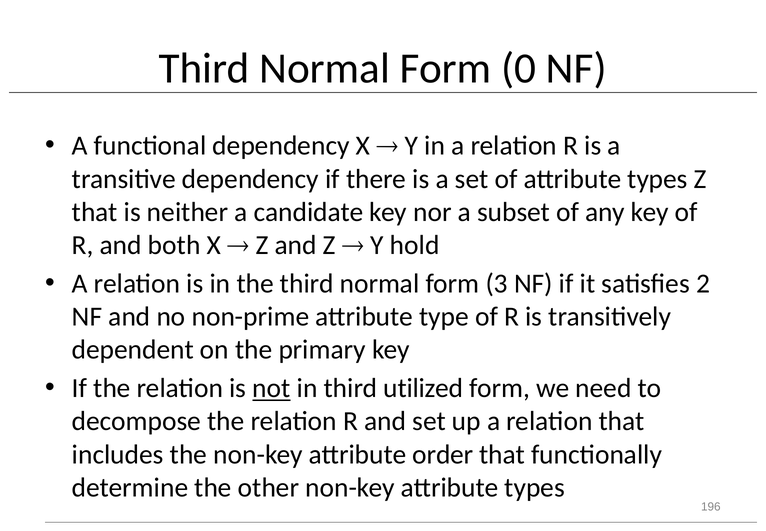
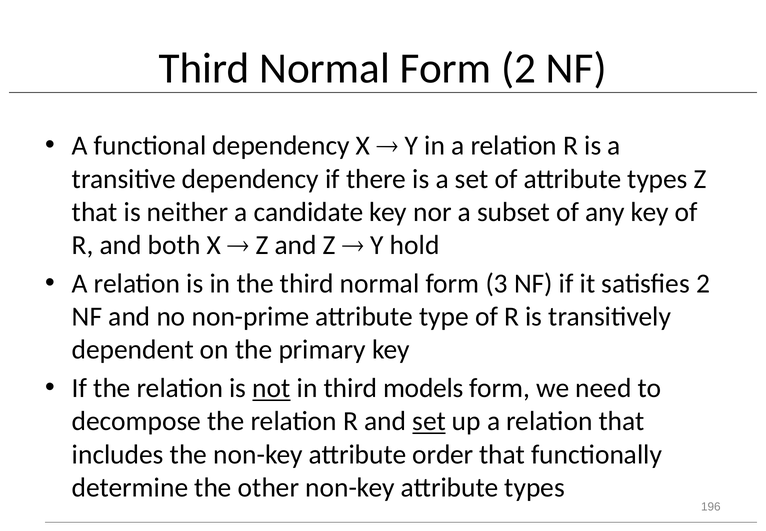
Form 0: 0 -> 2 (519, 68)
utilized: utilized -> models (423, 388)
set underline: none -> present (429, 421)
